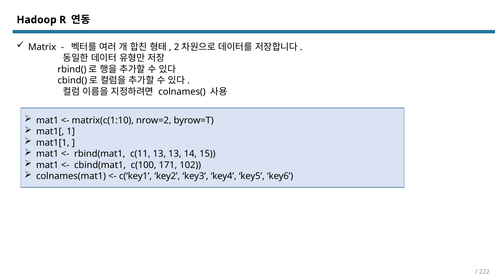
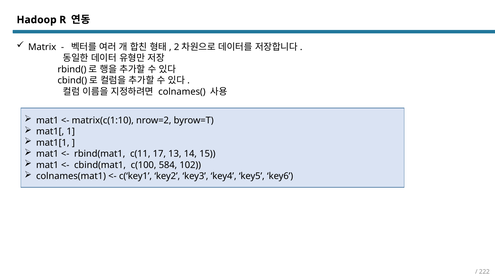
c(11 13: 13 -> 17 (159, 154)
171: 171 -> 584 (168, 165)
